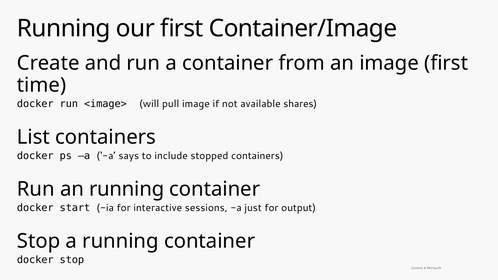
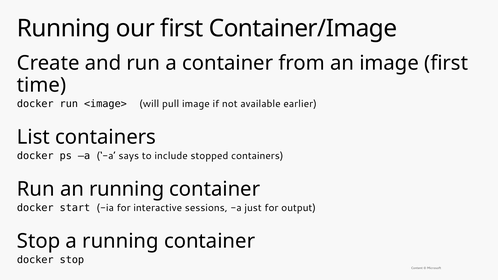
shares: shares -> earlier (300, 104)
